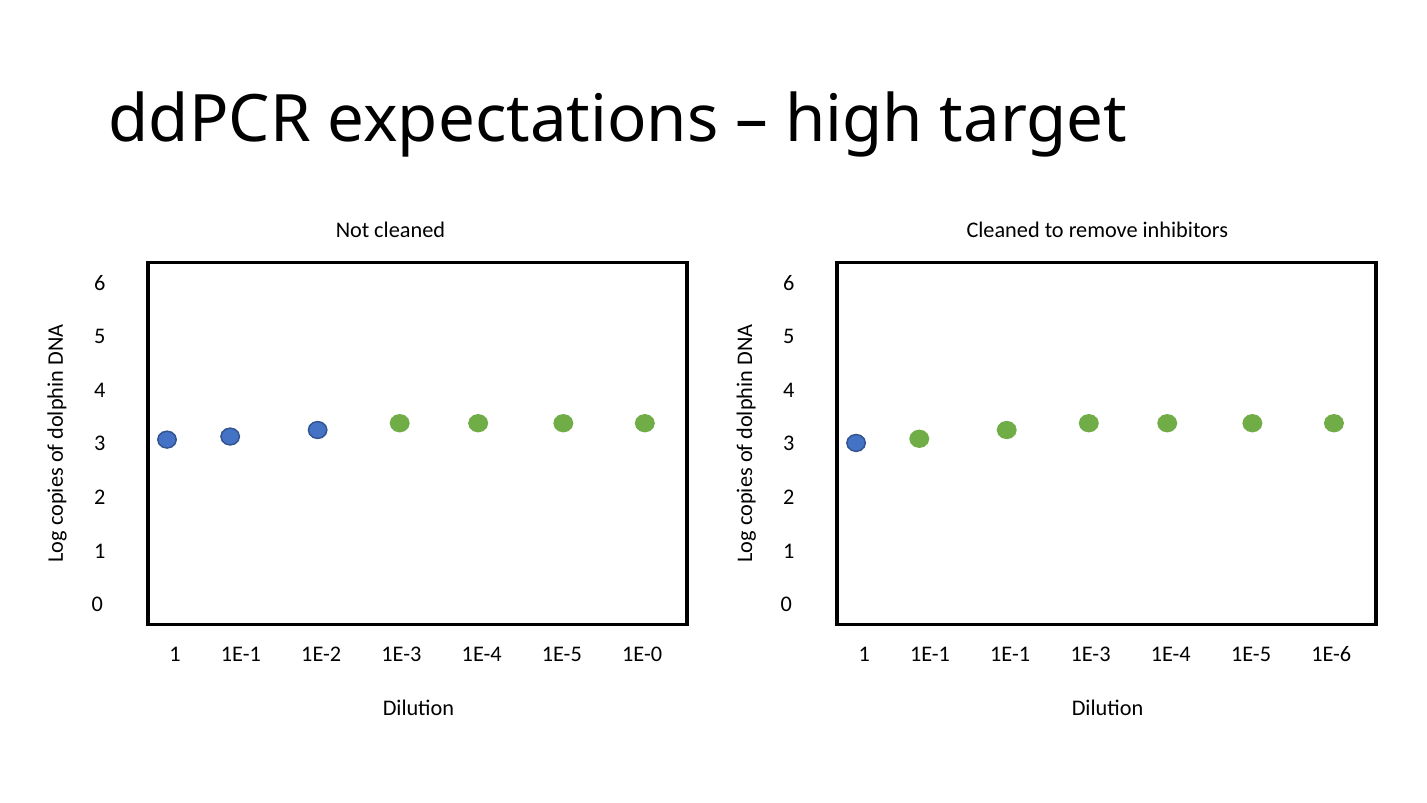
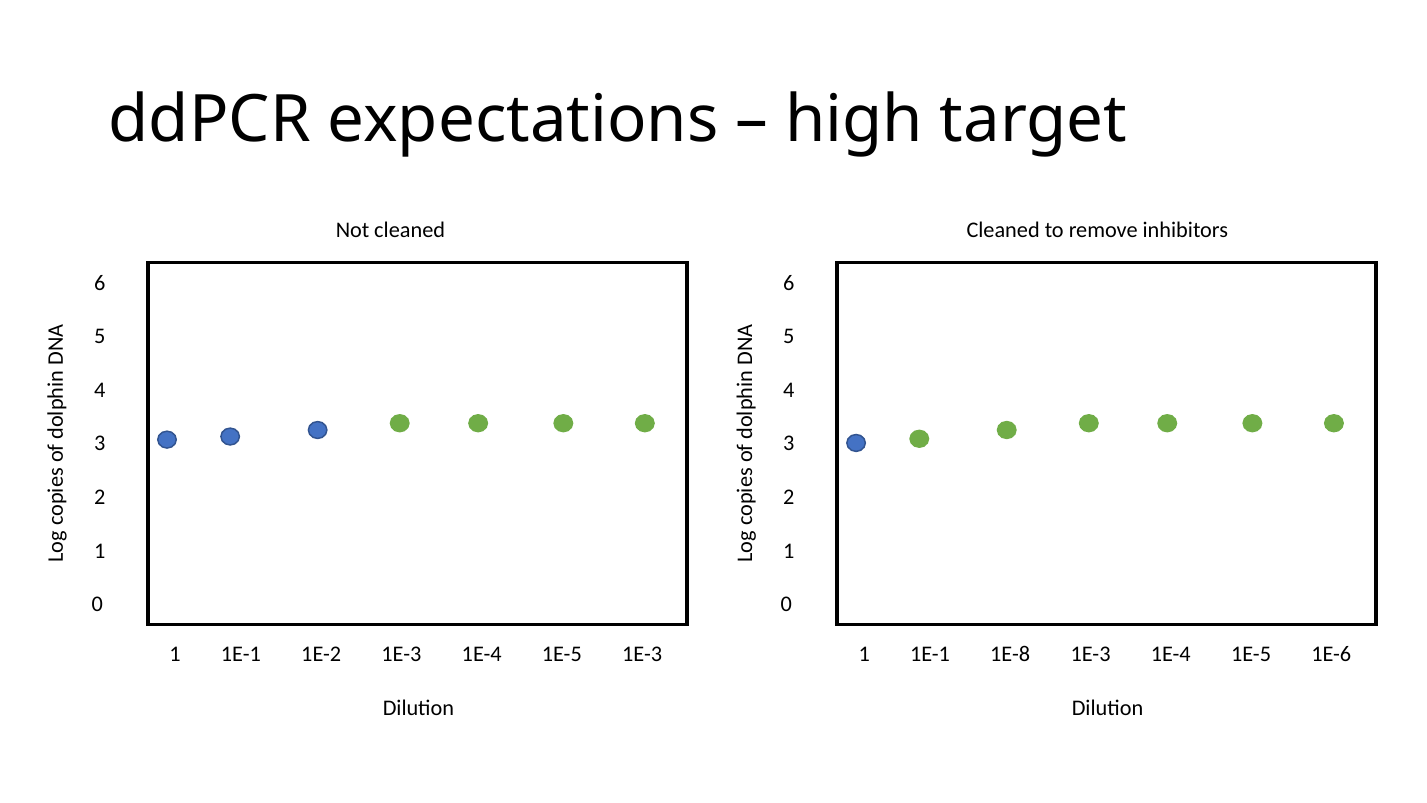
1E-5 1E-0: 1E-0 -> 1E-3 (642, 654)
1E-1 1E-1: 1E-1 -> 1E-8 (1010, 654)
